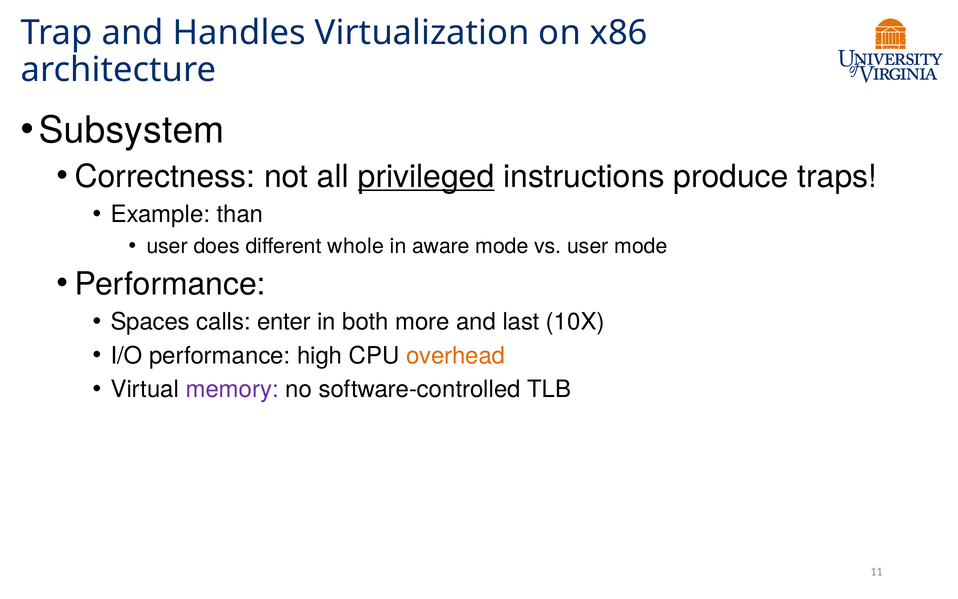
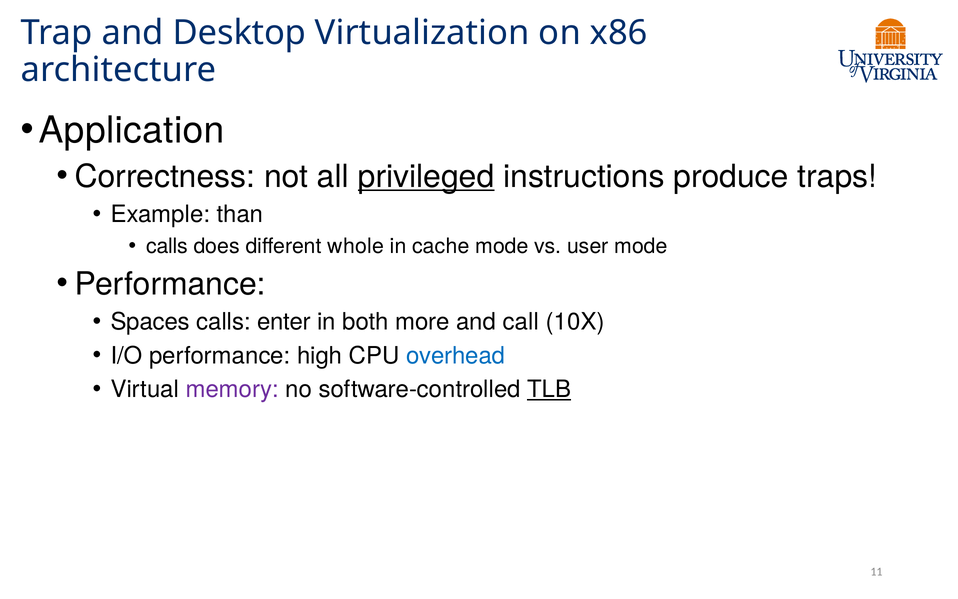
Handles: Handles -> Desktop (239, 33)
Subsystem: Subsystem -> Application (132, 130)
user: user -> calls (167, 246)
aware: aware -> cache (441, 246)
last: last -> call (521, 322)
overhead colour: orange -> blue (456, 356)
TLB underline: none -> present (549, 389)
